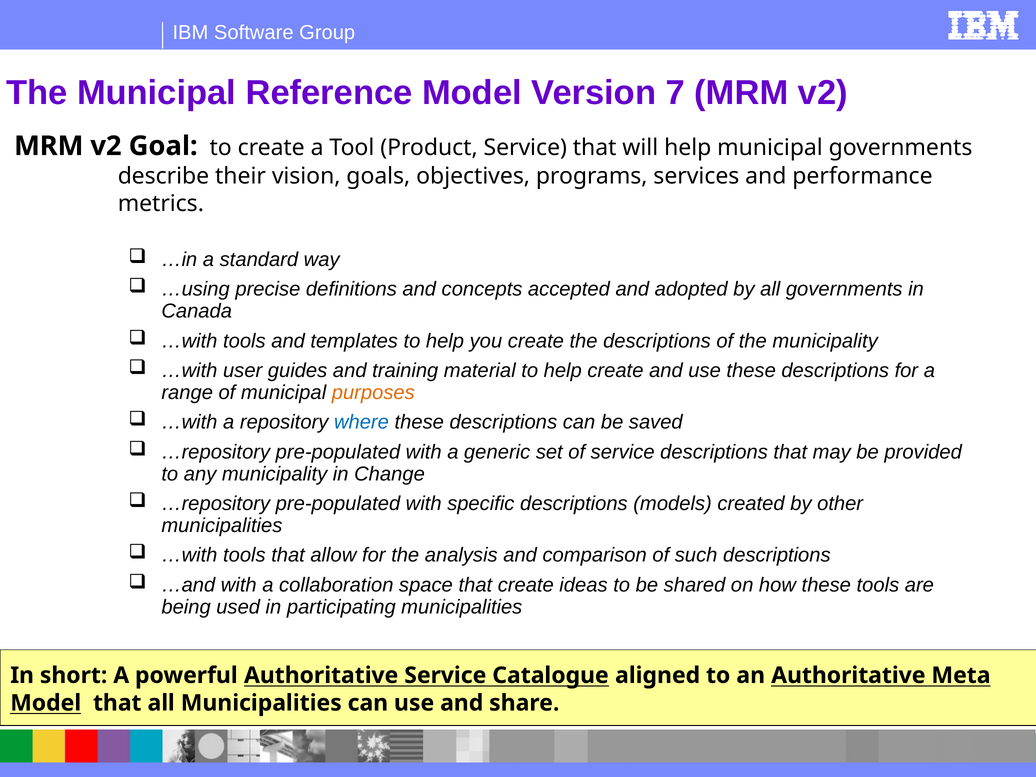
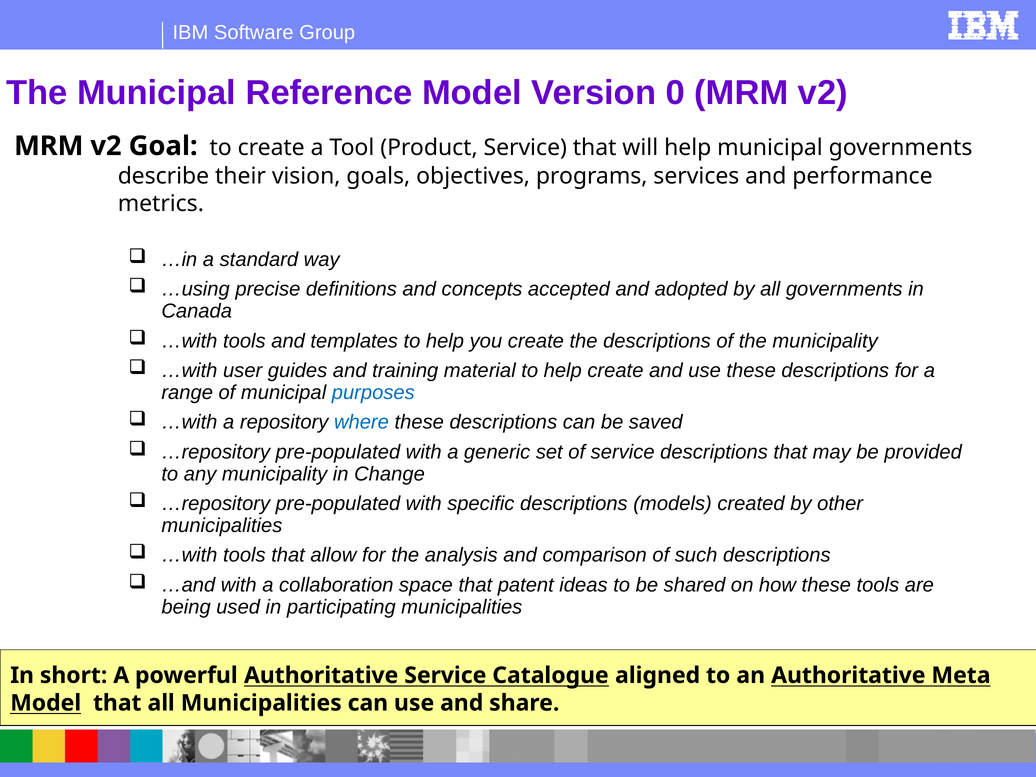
7: 7 -> 0 (675, 93)
purposes colour: orange -> blue (373, 392)
that create: create -> patent (526, 585)
